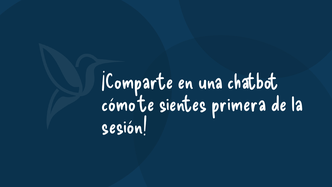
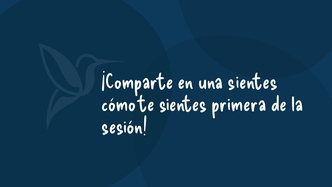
una chatbot: chatbot -> sientes (253, 82)
